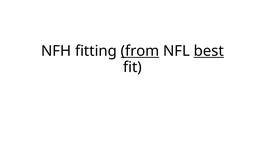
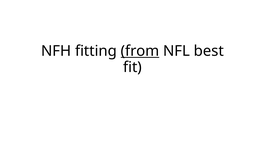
best underline: present -> none (209, 51)
